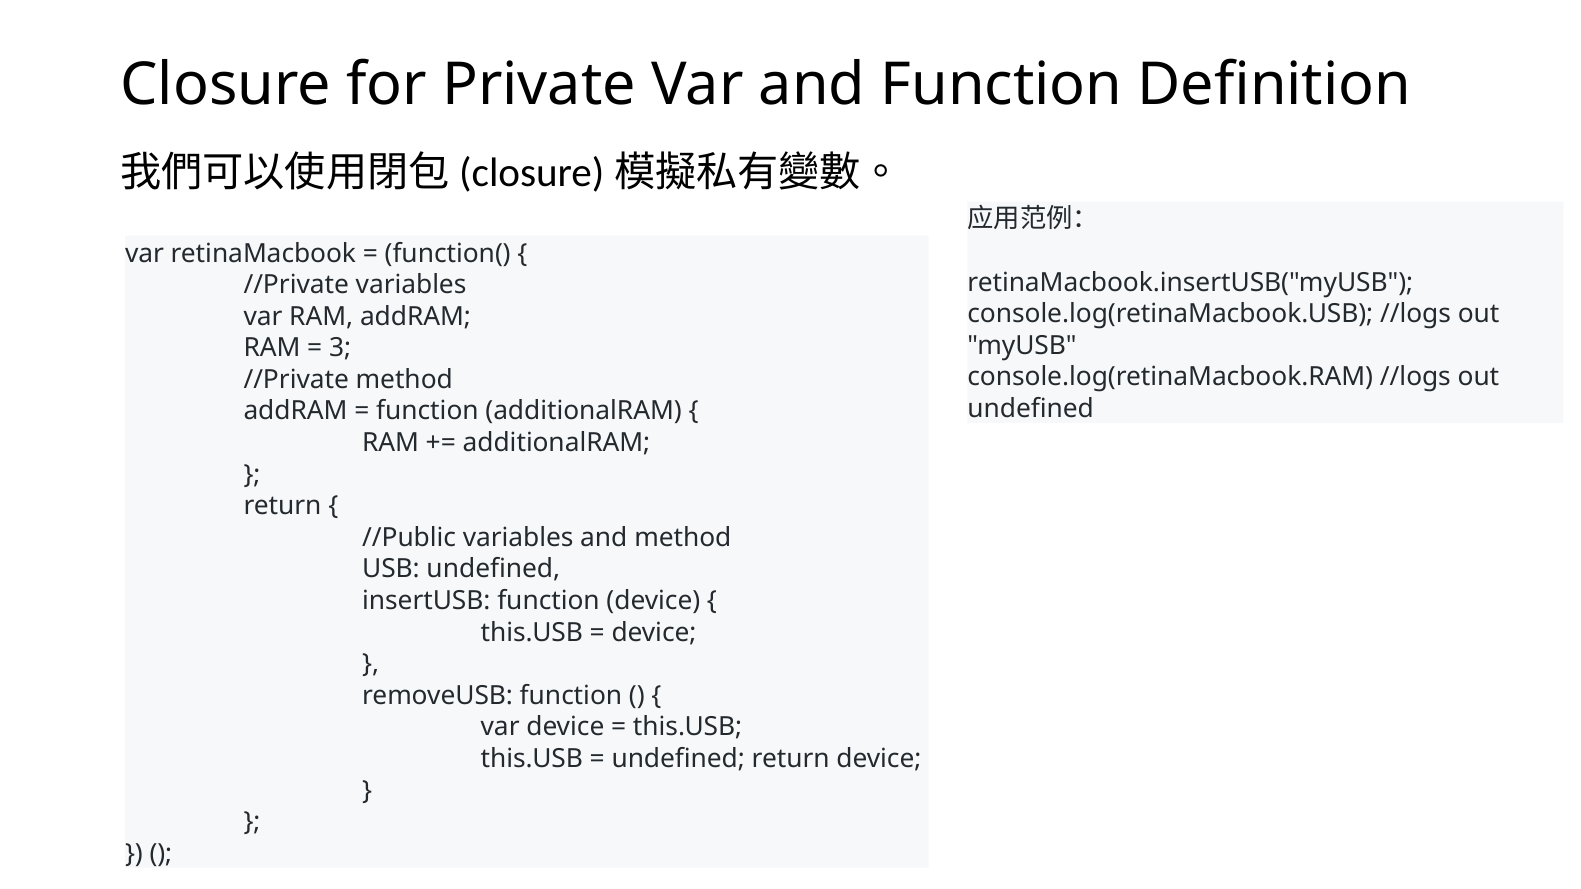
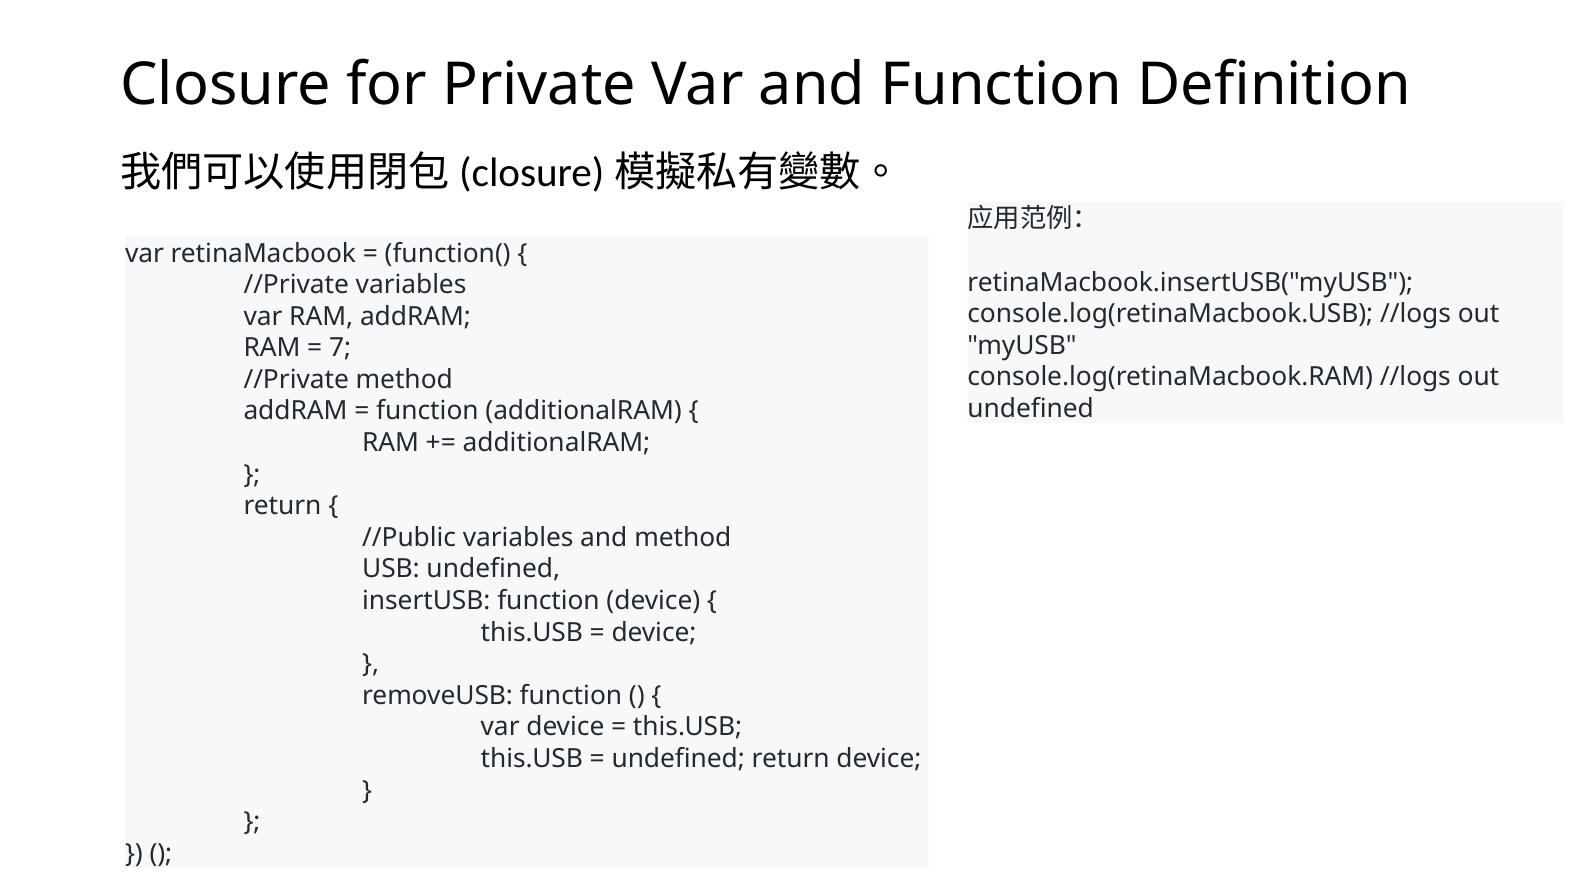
3: 3 -> 7 (340, 348)
